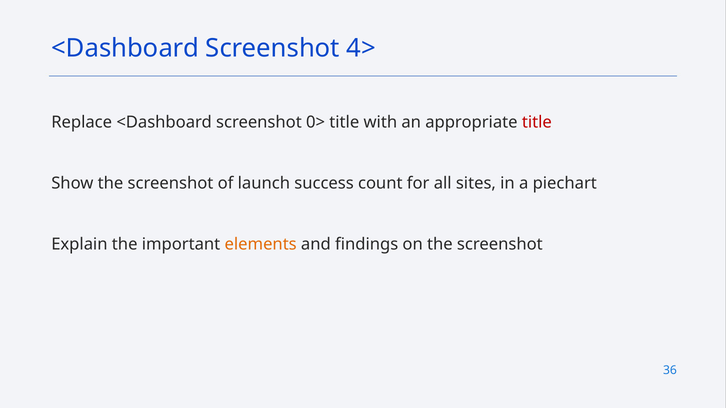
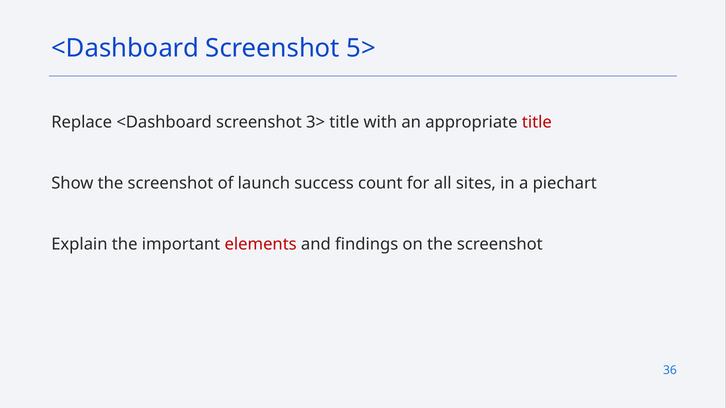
4>: 4> -> 5> (361, 48)
0>: 0> -> 3> (316, 123)
elements colour: orange -> red (261, 245)
